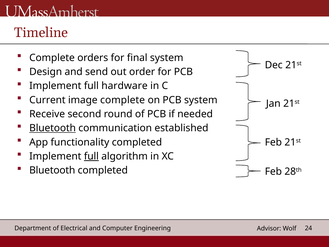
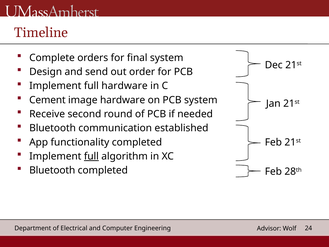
Current: Current -> Cement (47, 100)
image complete: complete -> hardware (123, 100)
Bluetooth underline: present -> none (53, 128)
